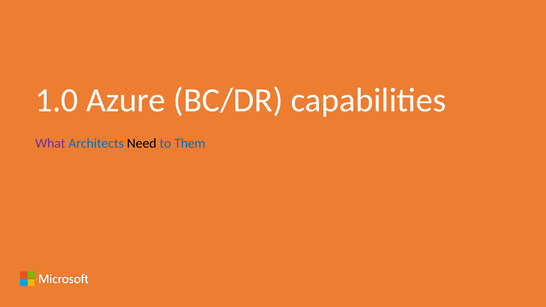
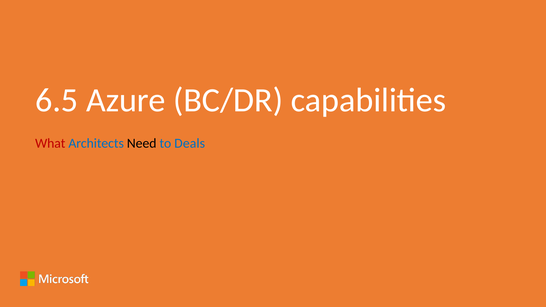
1.0: 1.0 -> 6.5 (57, 100)
What colour: purple -> red (50, 143)
Them: Them -> Deals (190, 143)
